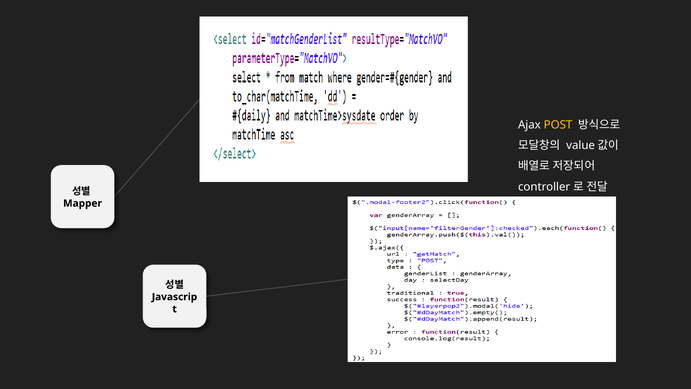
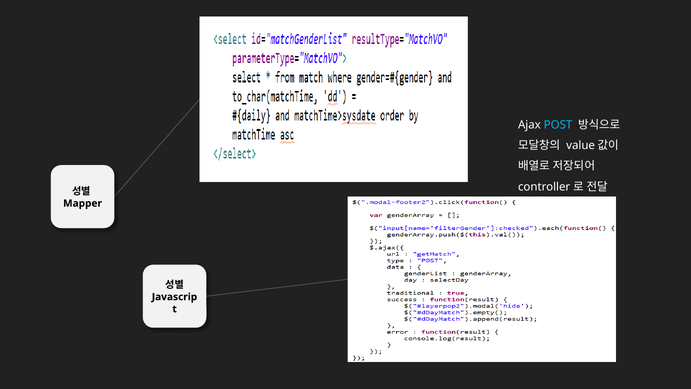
POST colour: yellow -> light blue (558, 125)
